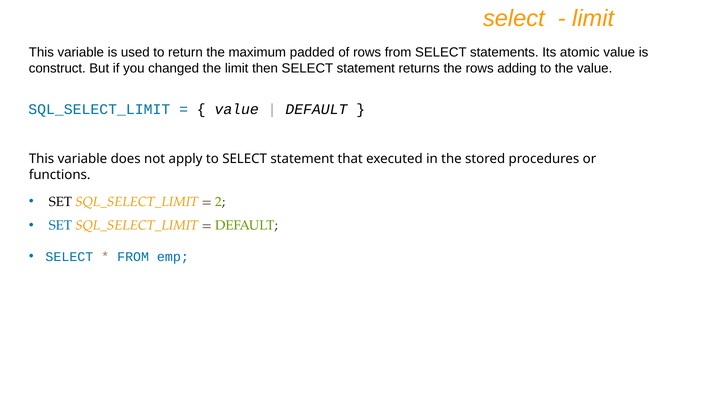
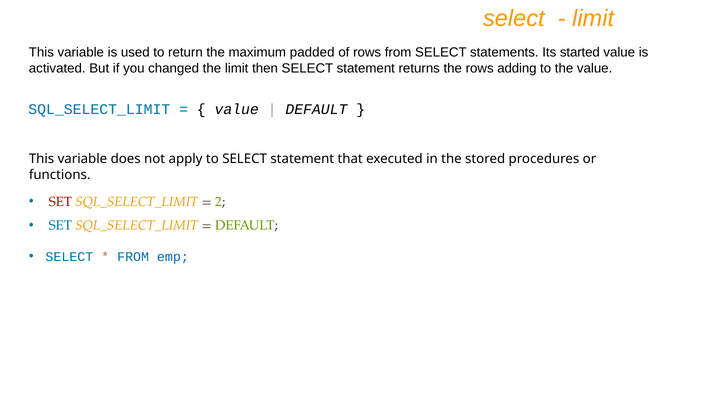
atomic: atomic -> started (580, 52)
construct: construct -> activated (57, 68)
SET colour: black -> red (60, 202)
